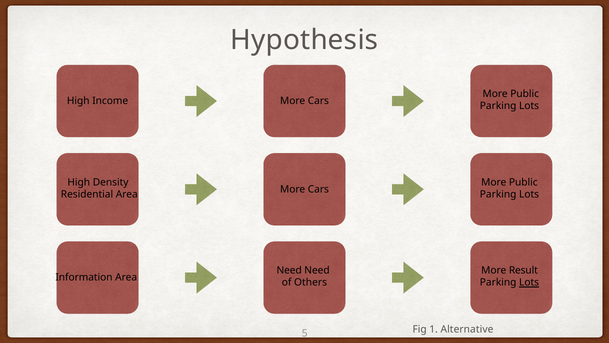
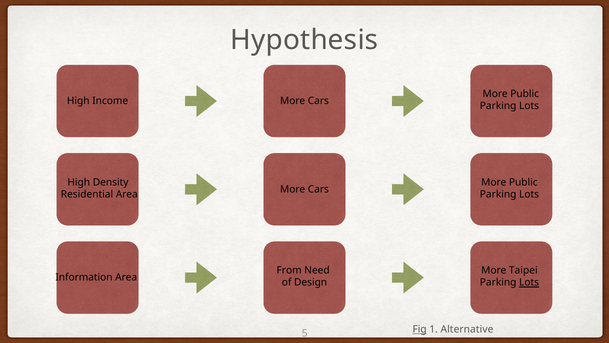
Need: Need -> From (289, 270)
Result: Result -> Taipei (523, 270)
Others: Others -> Design (311, 282)
Fig underline: none -> present (420, 329)
